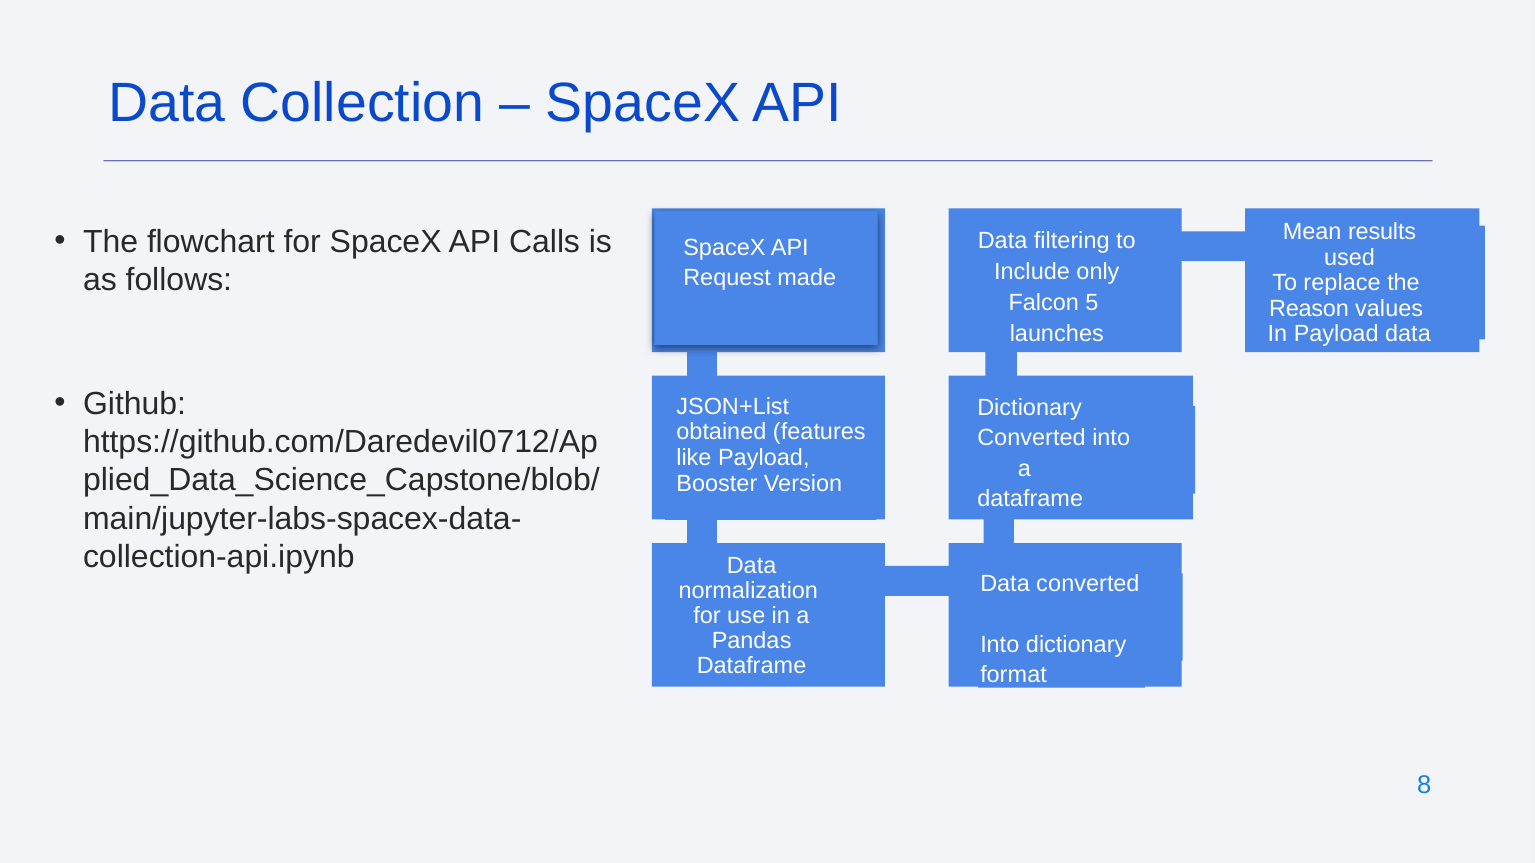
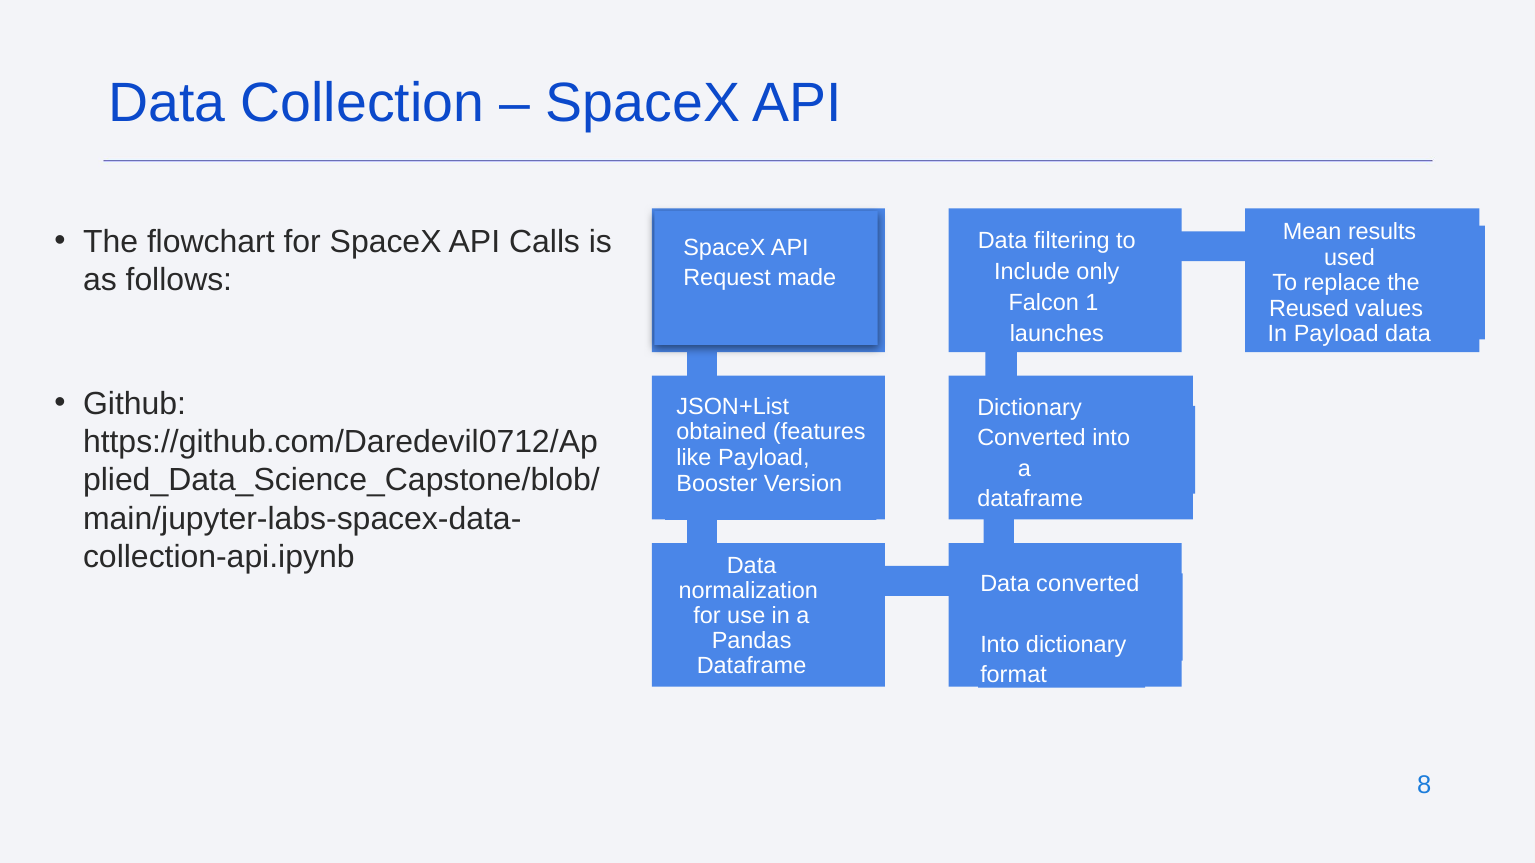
5: 5 -> 1 (1092, 303)
Reason: Reason -> Reused (1309, 309)
